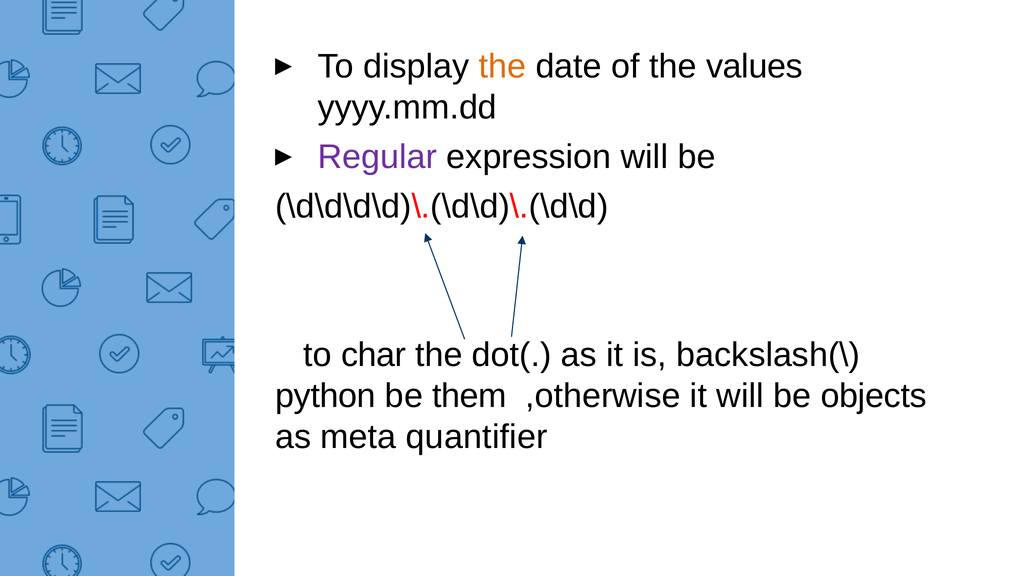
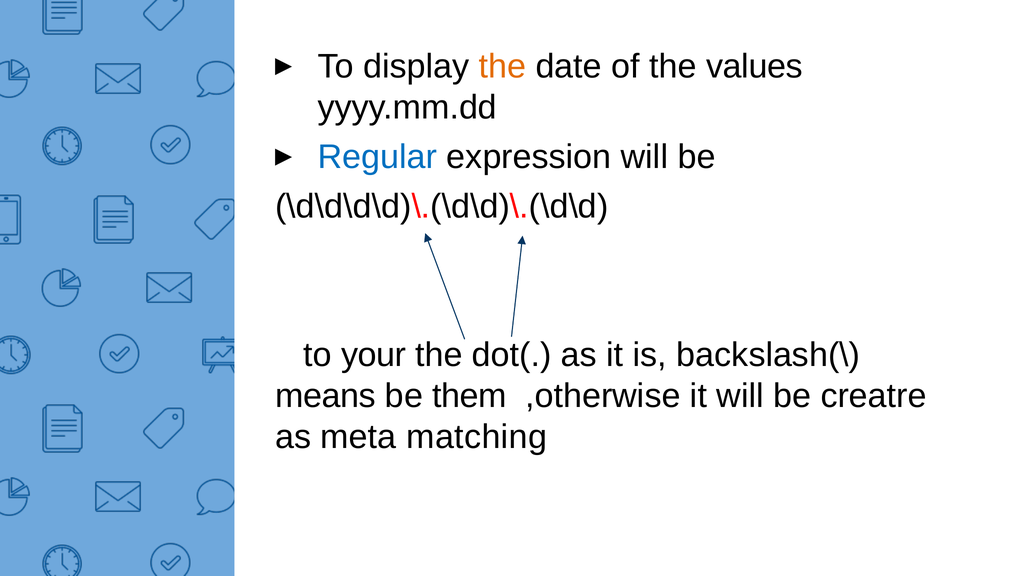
Regular colour: purple -> blue (377, 157)
char: char -> your (374, 355)
python: python -> means (326, 395)
objects: objects -> creatre (874, 395)
quantifier: quantifier -> matching (477, 436)
